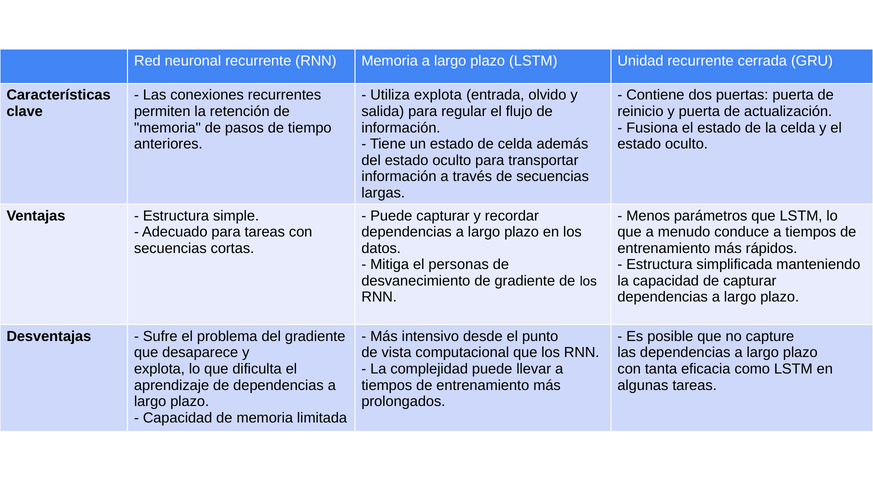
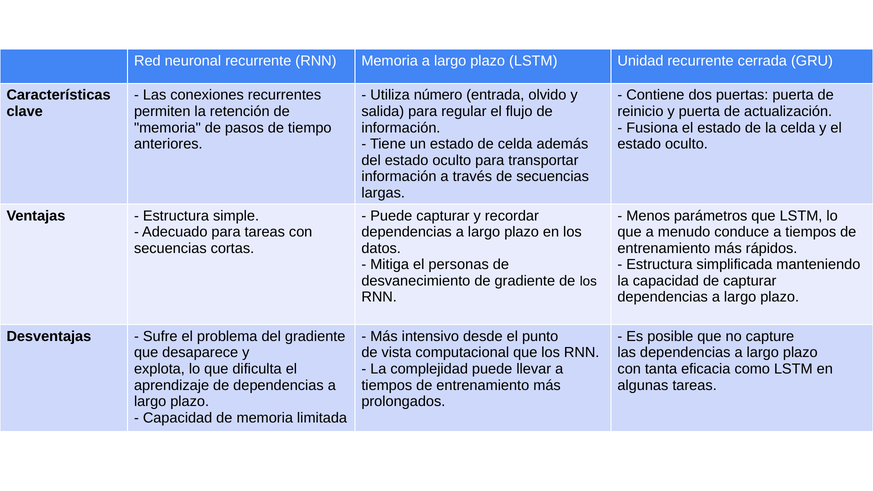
Utiliza explota: explota -> número (438, 95)
